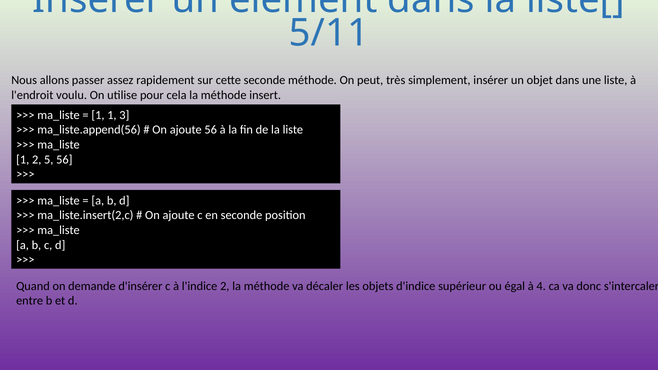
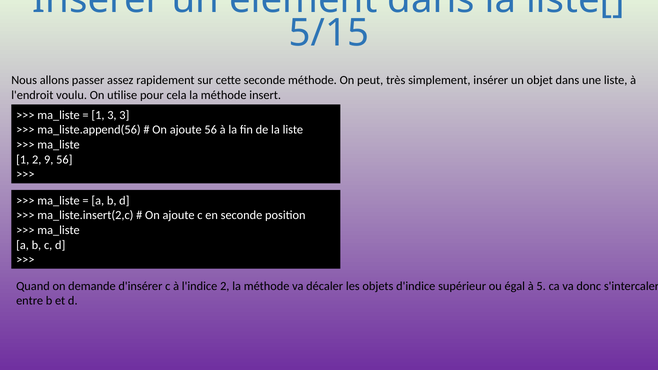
5/11: 5/11 -> 5/15 (329, 33)
1 1: 1 -> 3 (112, 115)
5: 5 -> 9 (49, 160)
4: 4 -> 5 (541, 286)
